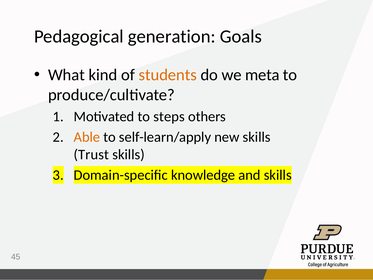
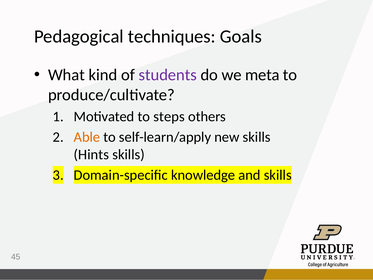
generation: generation -> techniques (172, 36)
students colour: orange -> purple (168, 75)
Trust: Trust -> Hints (91, 154)
